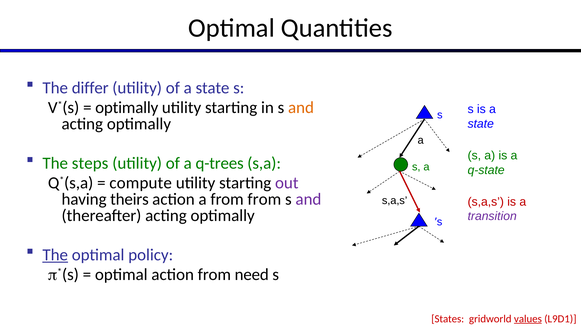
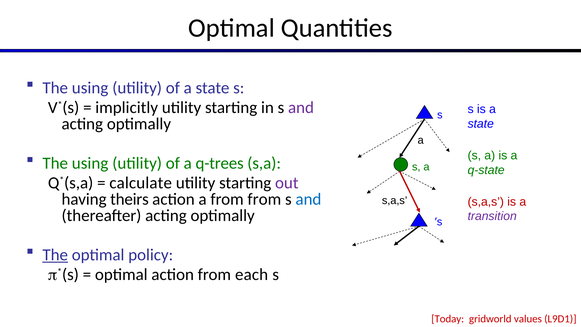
differ: differ -> using (90, 88)
optimally: optimally -> implicitly (127, 107)
and colour: orange -> purple (301, 107)
steps: steps -> using (90, 163)
compute: compute -> calculate (141, 183)
and colour: purple -> blue (308, 199)
need: need -> each (252, 274)
States: States -> Today (448, 319)
values underline: present -> none (528, 319)
